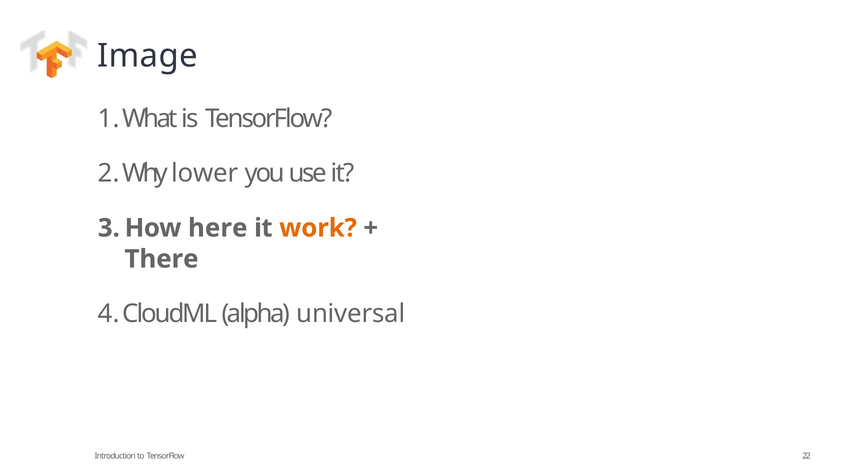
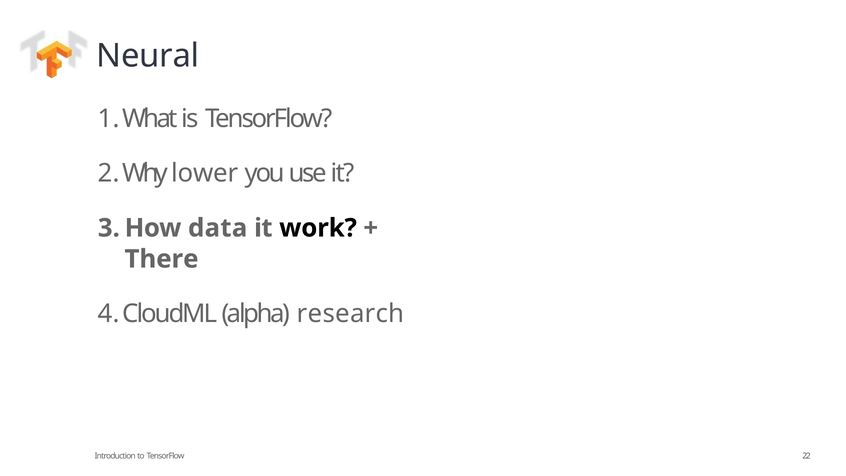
Image: Image -> Neural (148, 56)
here: here -> data (218, 228)
work colour: orange -> black (318, 228)
universal: universal -> research (351, 314)
